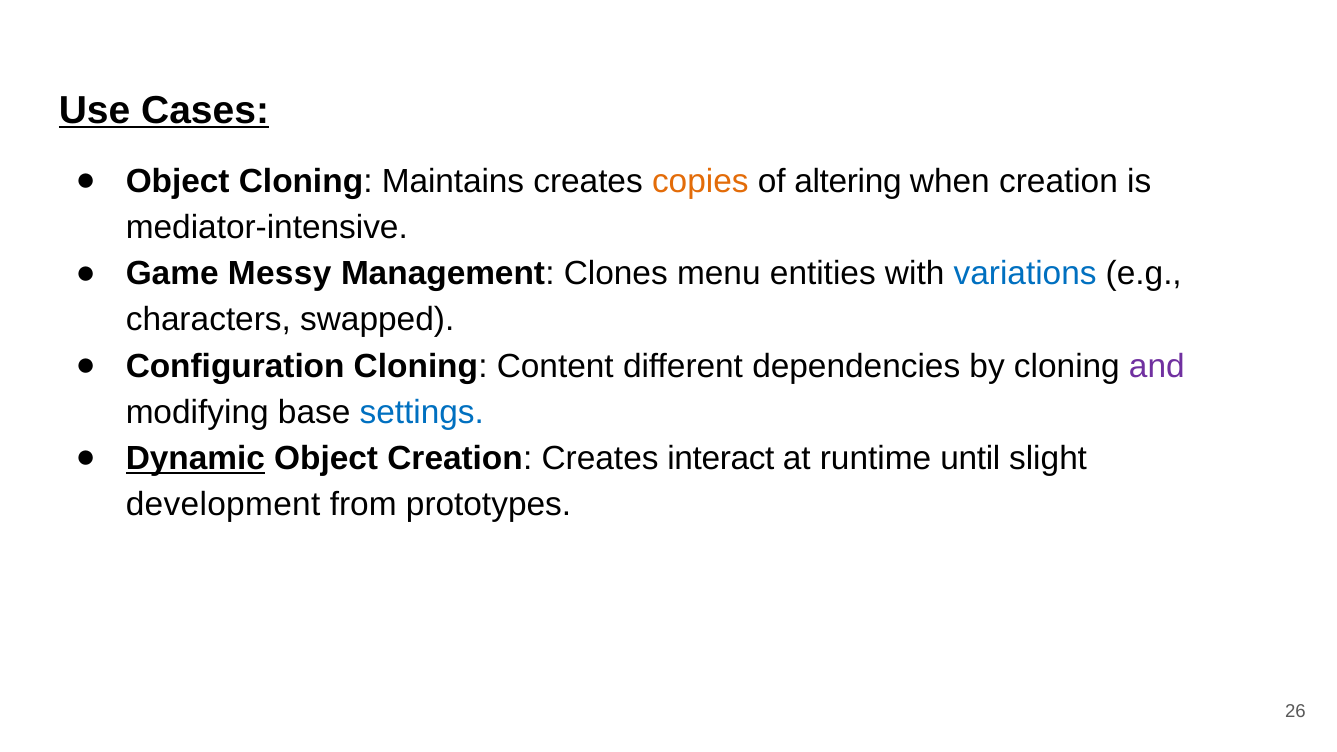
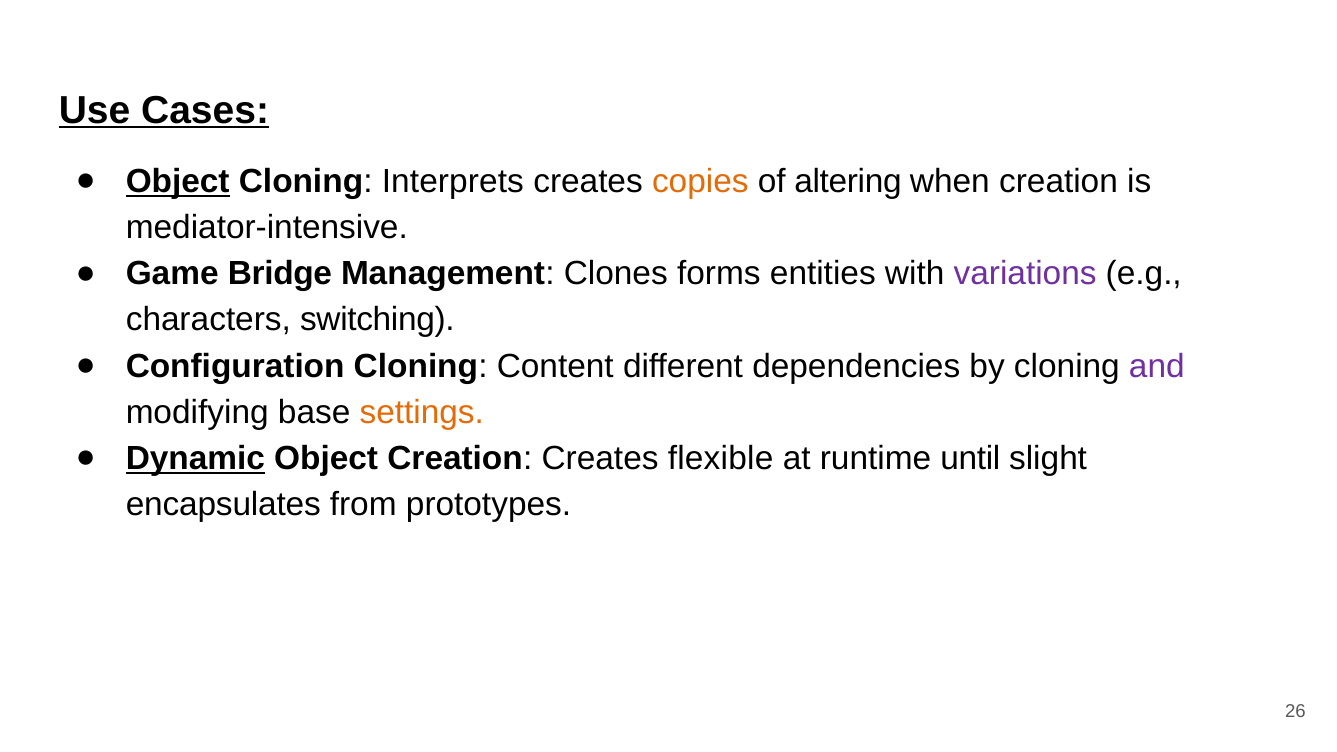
Object underline: none -> present (178, 182)
Maintains: Maintains -> Interprets (453, 182)
Messy: Messy -> Bridge (280, 274)
menu: menu -> forms (719, 274)
variations colour: blue -> purple (1025, 274)
swapped: swapped -> switching (377, 320)
settings colour: blue -> orange (422, 412)
interact: interact -> flexible (721, 458)
development: development -> encapsulates (223, 504)
